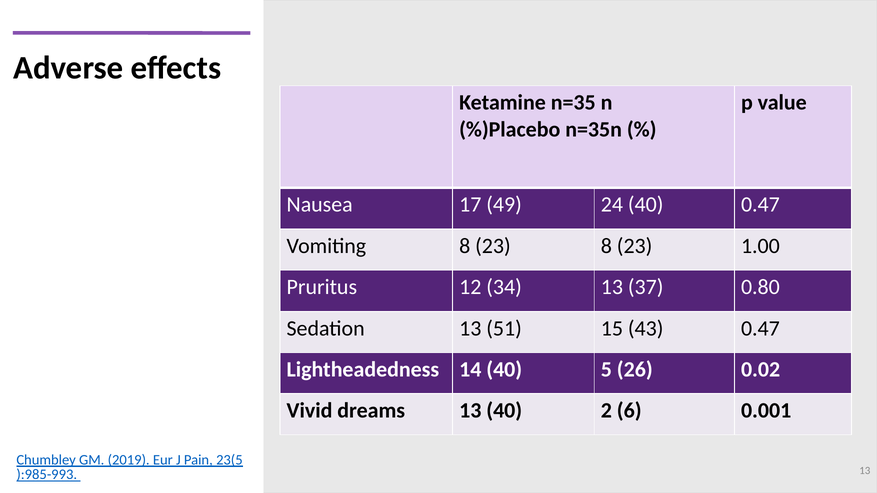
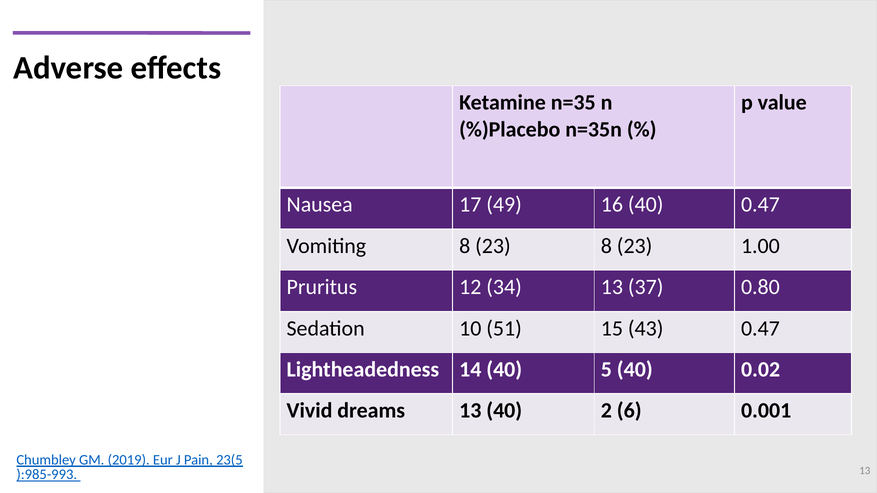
24: 24 -> 16 (612, 205)
Sedation 13: 13 -> 10 (470, 329)
5 26: 26 -> 40 (635, 370)
